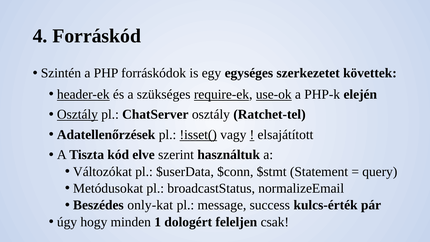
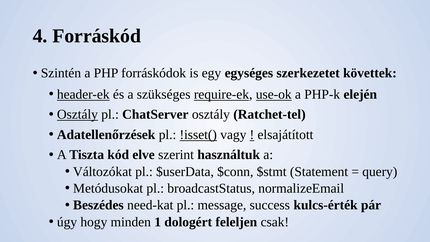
only-kat: only-kat -> need-kat (150, 205)
